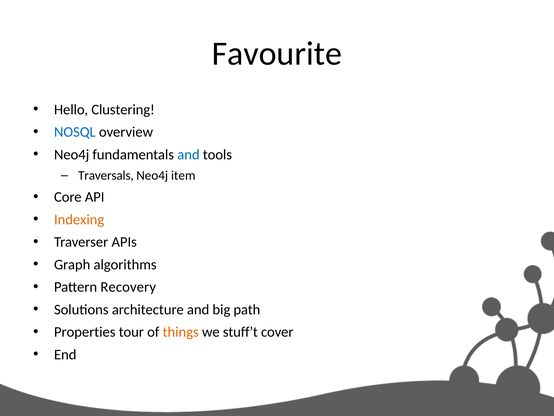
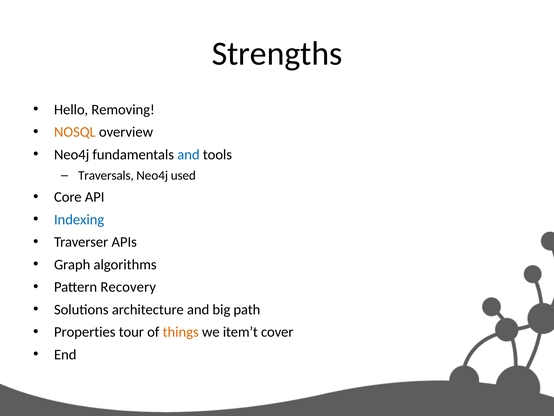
Favourite: Favourite -> Strengths (277, 54)
Clustering: Clustering -> Removing (123, 110)
NOSQL colour: blue -> orange (75, 132)
item: item -> used (183, 175)
Indexing colour: orange -> blue (79, 219)
stuff’t: stuff’t -> item’t (240, 332)
